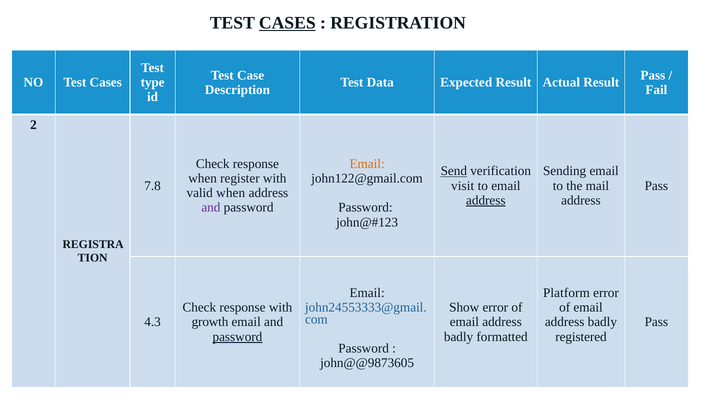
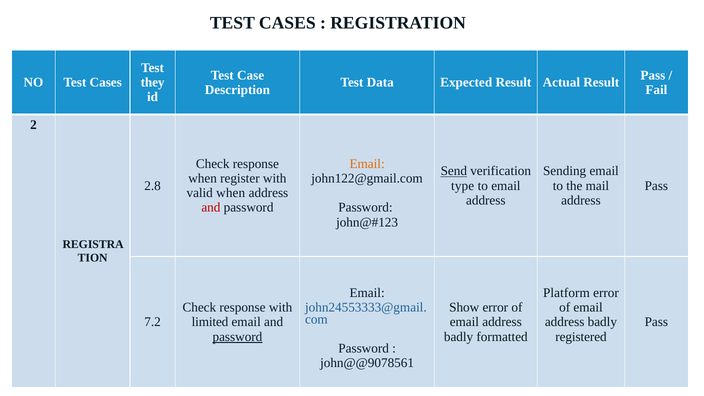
CASES underline: present -> none (287, 23)
type: type -> they (153, 82)
7.8: 7.8 -> 2.8 (153, 186)
visit: visit -> type (463, 186)
address underline: present -> none (486, 200)
and colour: purple -> red (211, 208)
4.3: 4.3 -> 7.2 (153, 322)
growth: growth -> limited (210, 322)
john@@9873605: john@@9873605 -> john@@9078561 (367, 363)
